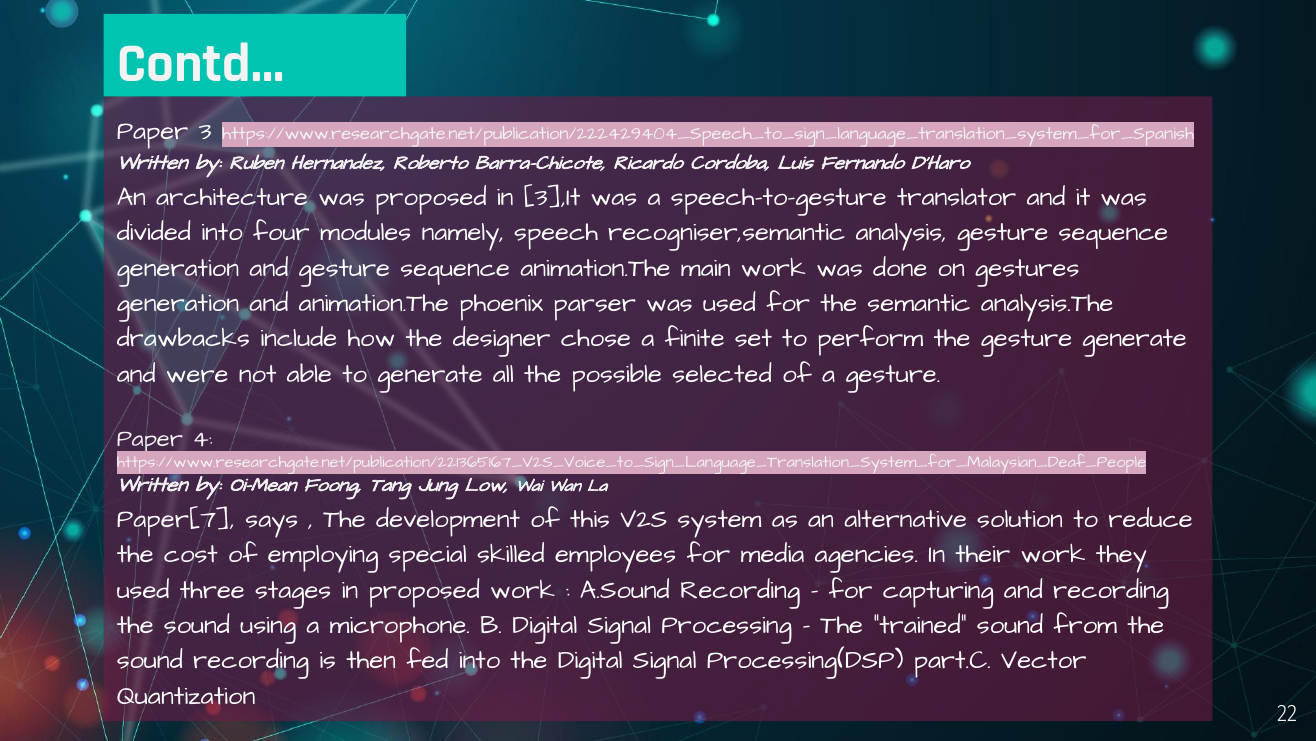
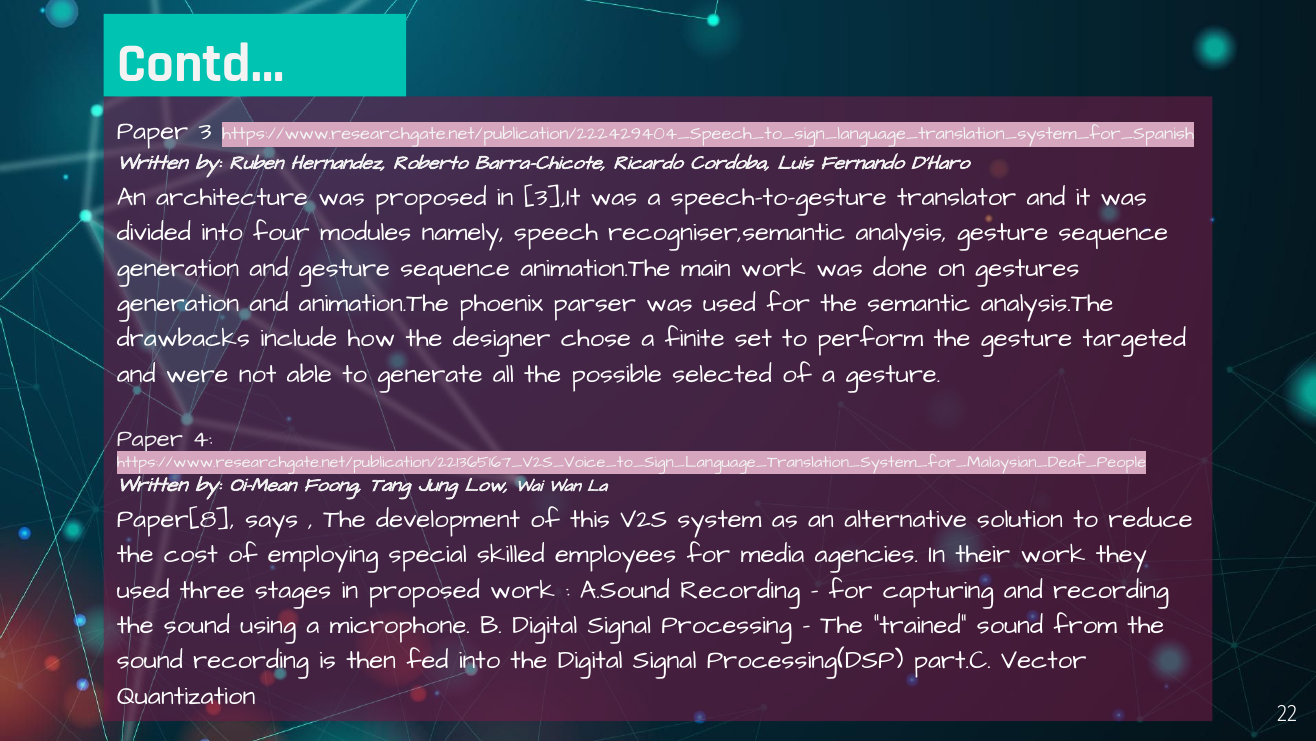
gesture generate: generate -> targeted (1134, 338)
Paper[7: Paper[7 -> Paper[8 (176, 519)
